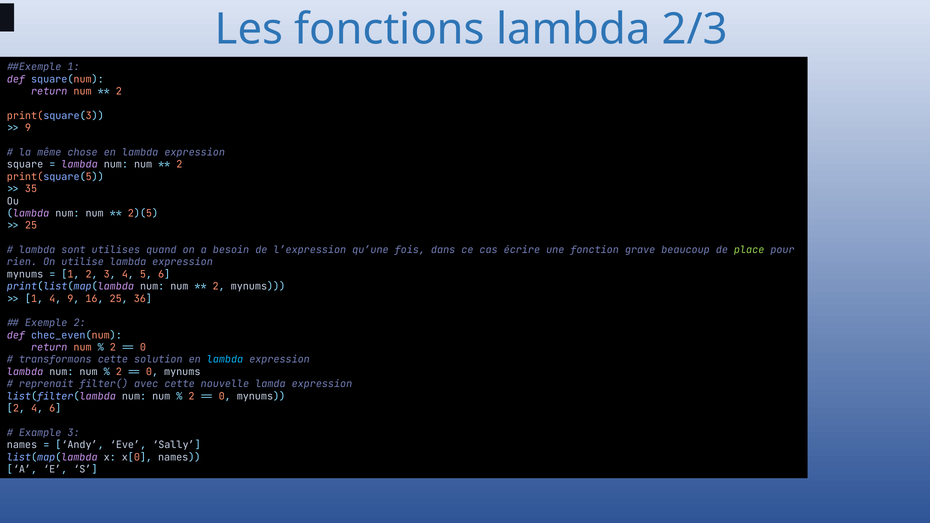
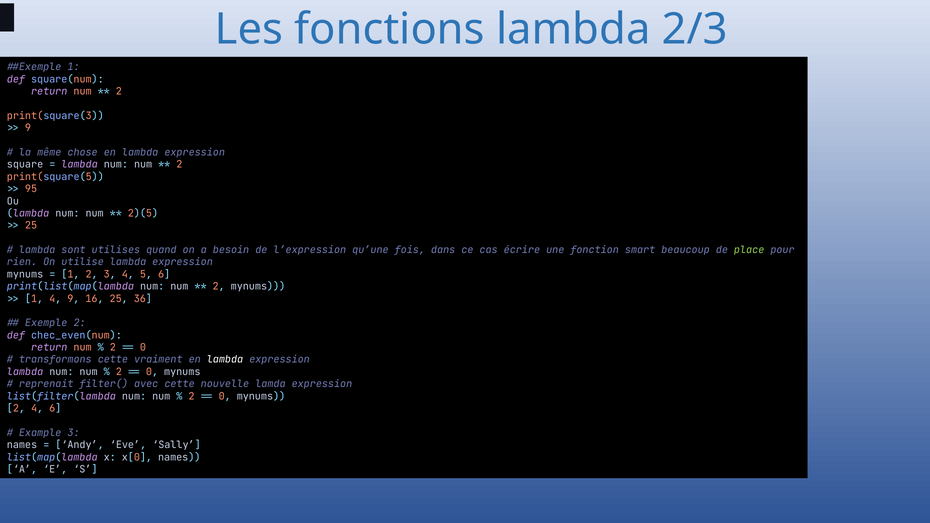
35: 35 -> 95 (31, 189)
grave: grave -> smart (640, 250)
solution: solution -> vraiment (158, 360)
lambda colour: light blue -> white (225, 360)
